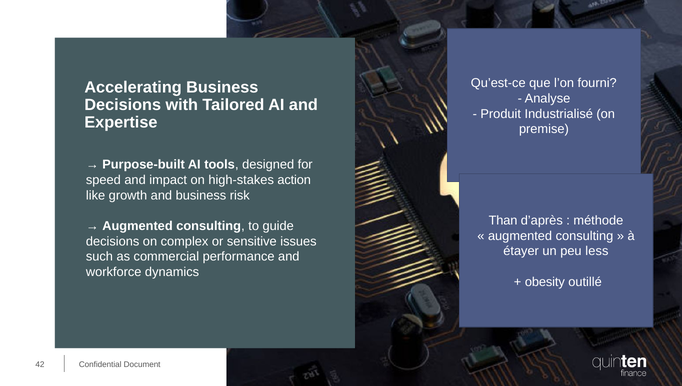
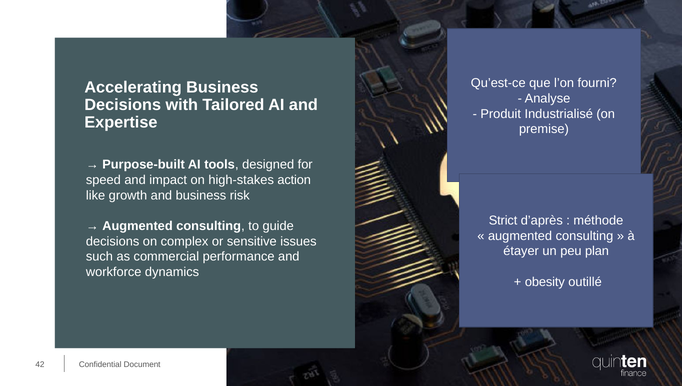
Than: Than -> Strict (503, 220)
less: less -> plan (597, 251)
